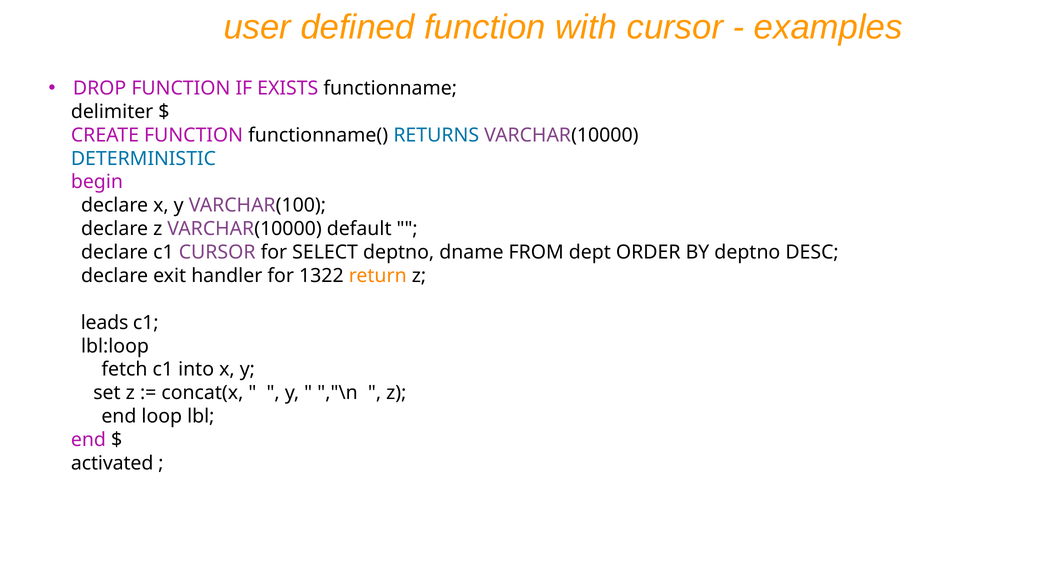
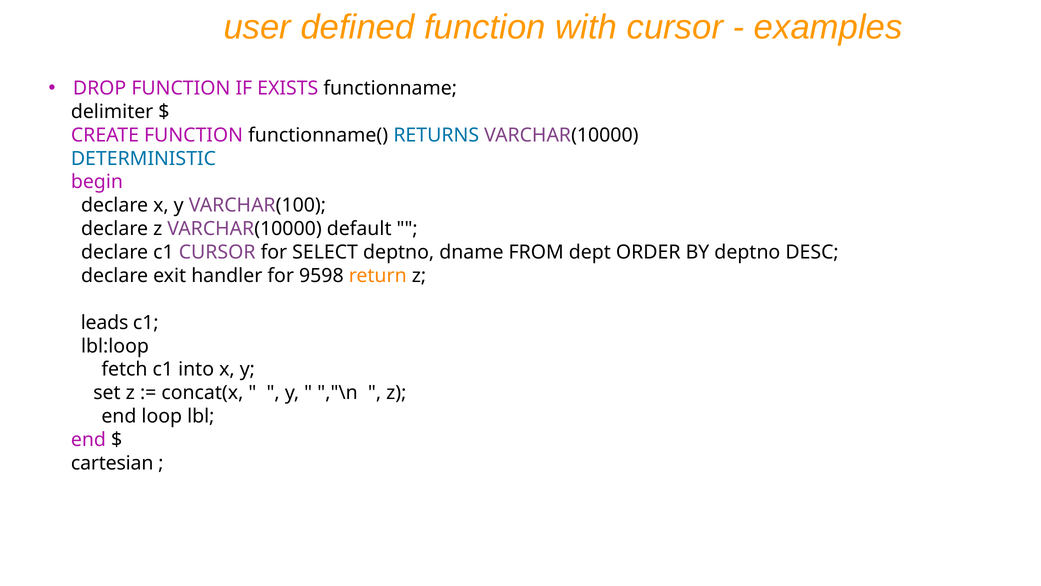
1322: 1322 -> 9598 (321, 276)
activated: activated -> cartesian (112, 463)
